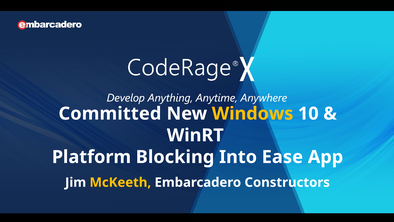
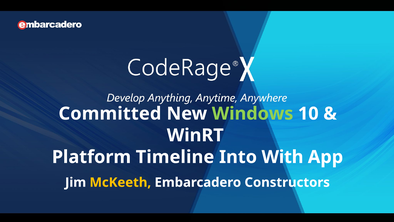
Windows colour: yellow -> light green (253, 113)
Blocking: Blocking -> Timeline (175, 157)
Ease: Ease -> With (283, 157)
